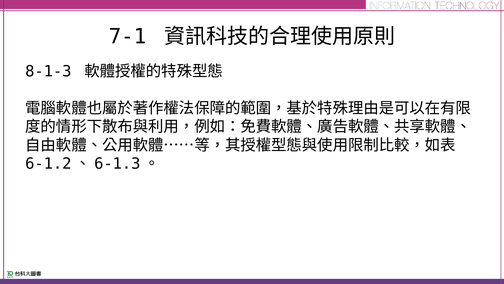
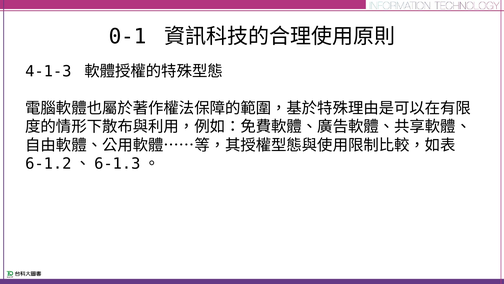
7-1: 7-1 -> 0-1 (128, 36)
8-1-3: 8-1-3 -> 4-1-3 (48, 71)
